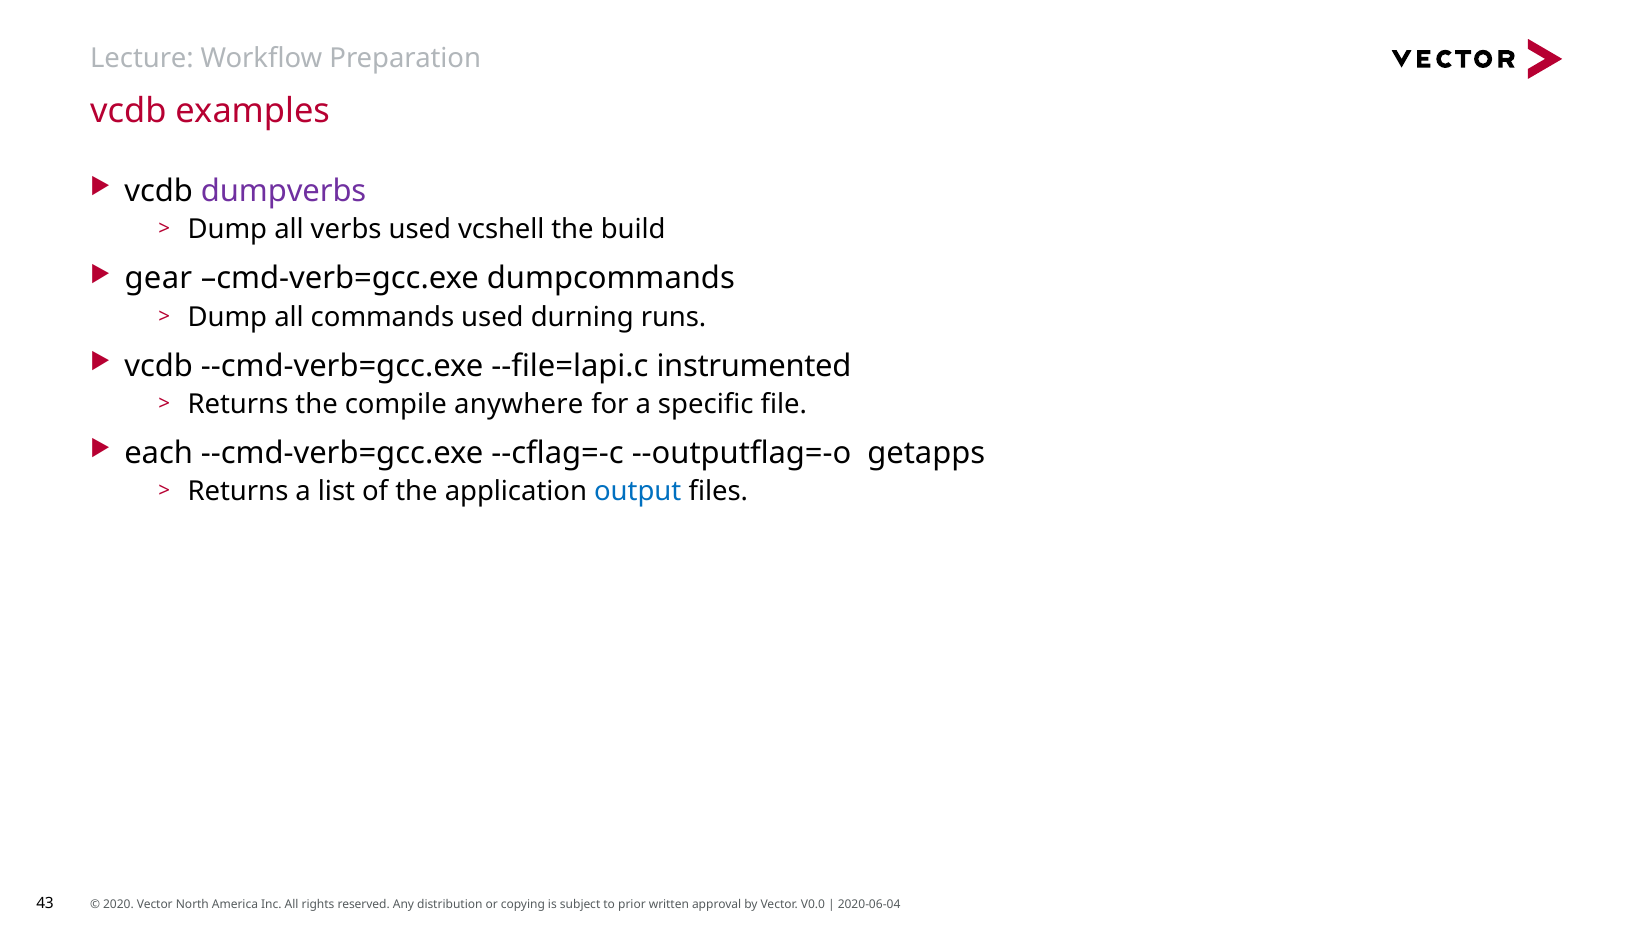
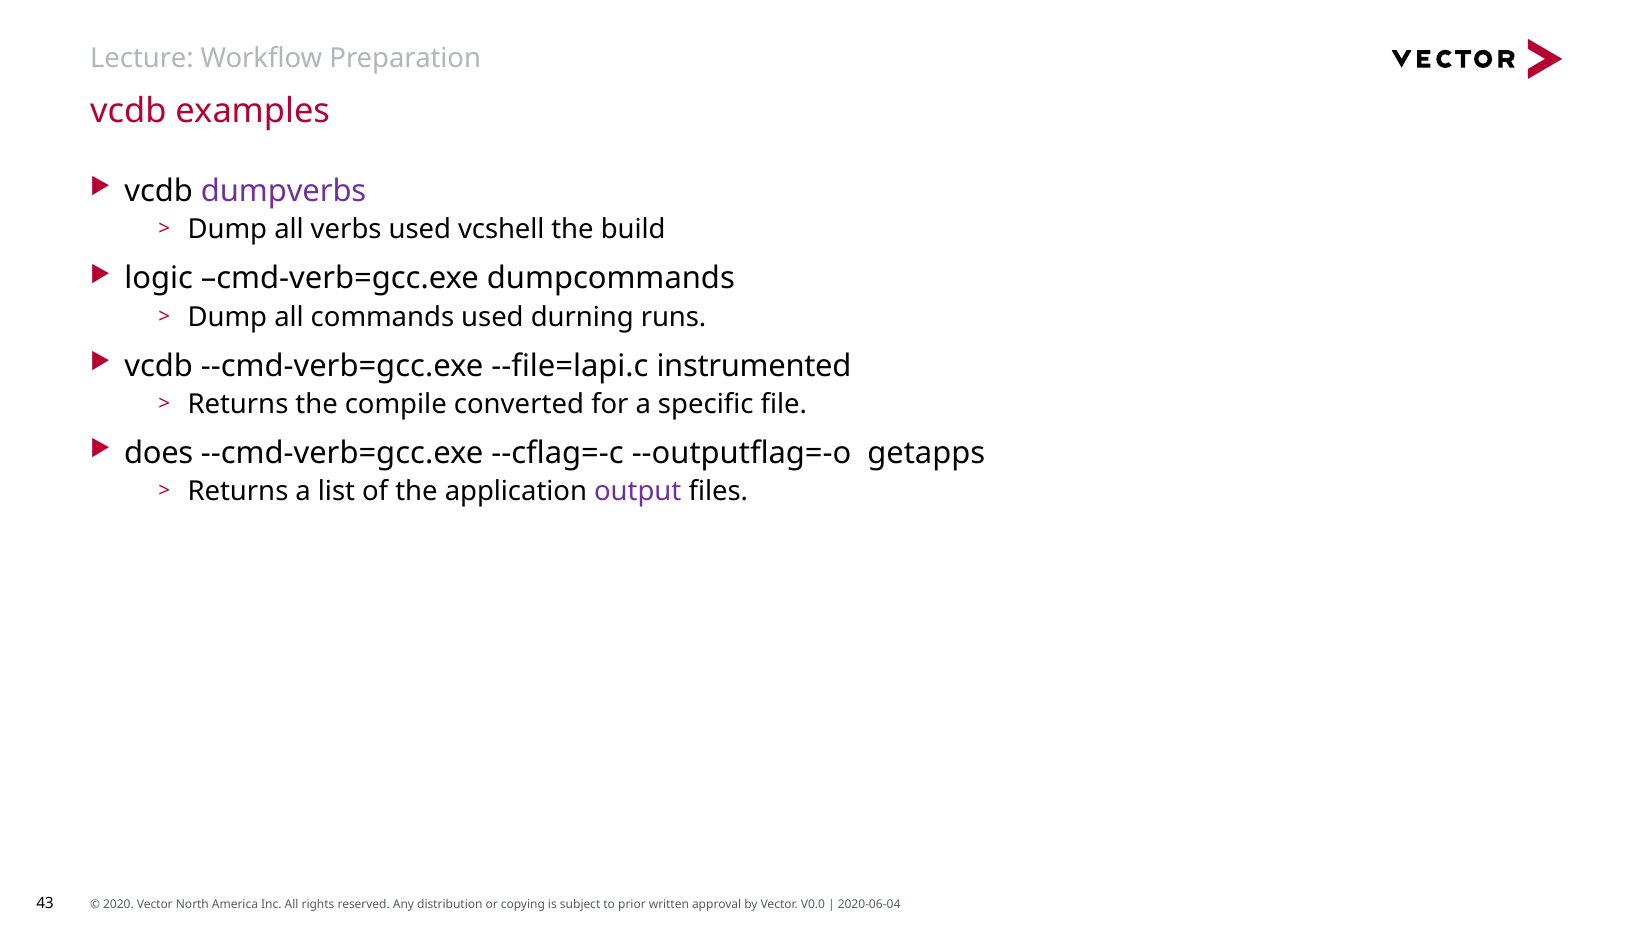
gear: gear -> logic (159, 279)
anywhere: anywhere -> converted (519, 404)
each: each -> does (159, 453)
output colour: blue -> purple (638, 492)
